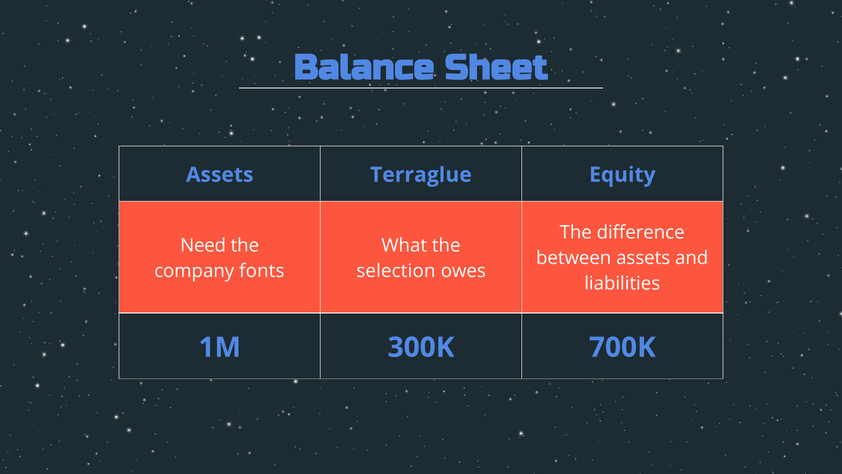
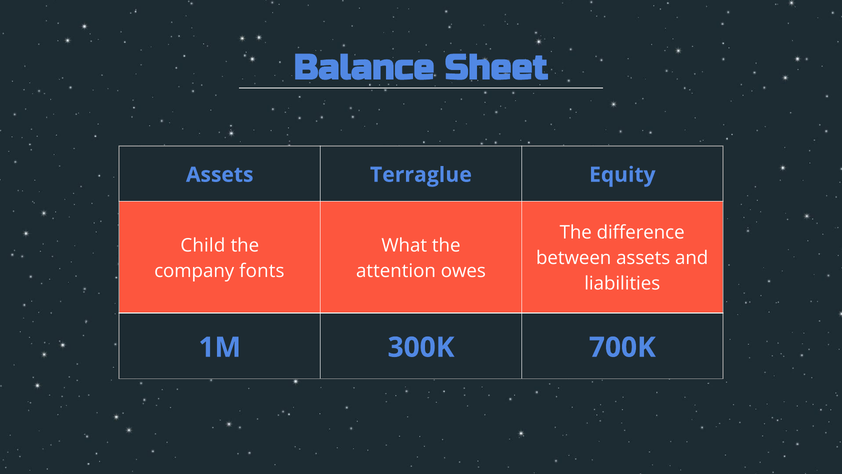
Need: Need -> Child (203, 245)
selection: selection -> attention (396, 271)
